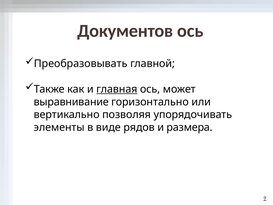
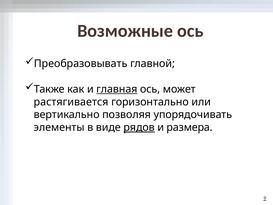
Документов: Документов -> Возможные (125, 31)
выравнивание: выравнивание -> растягивается (71, 102)
рядов underline: none -> present (139, 127)
